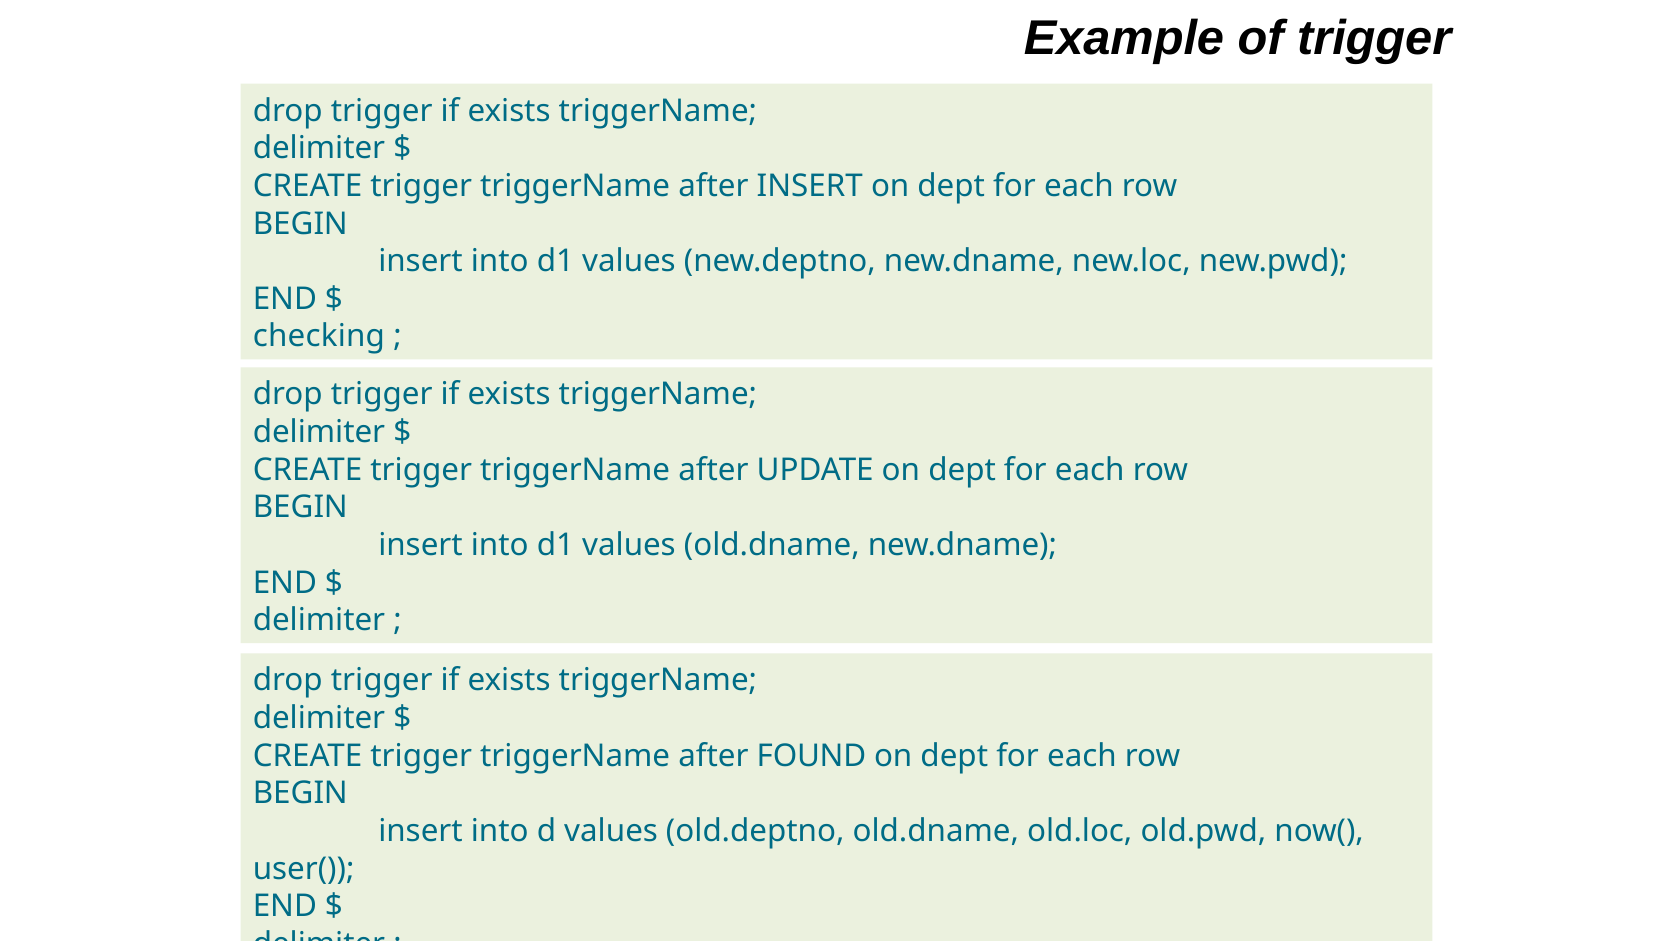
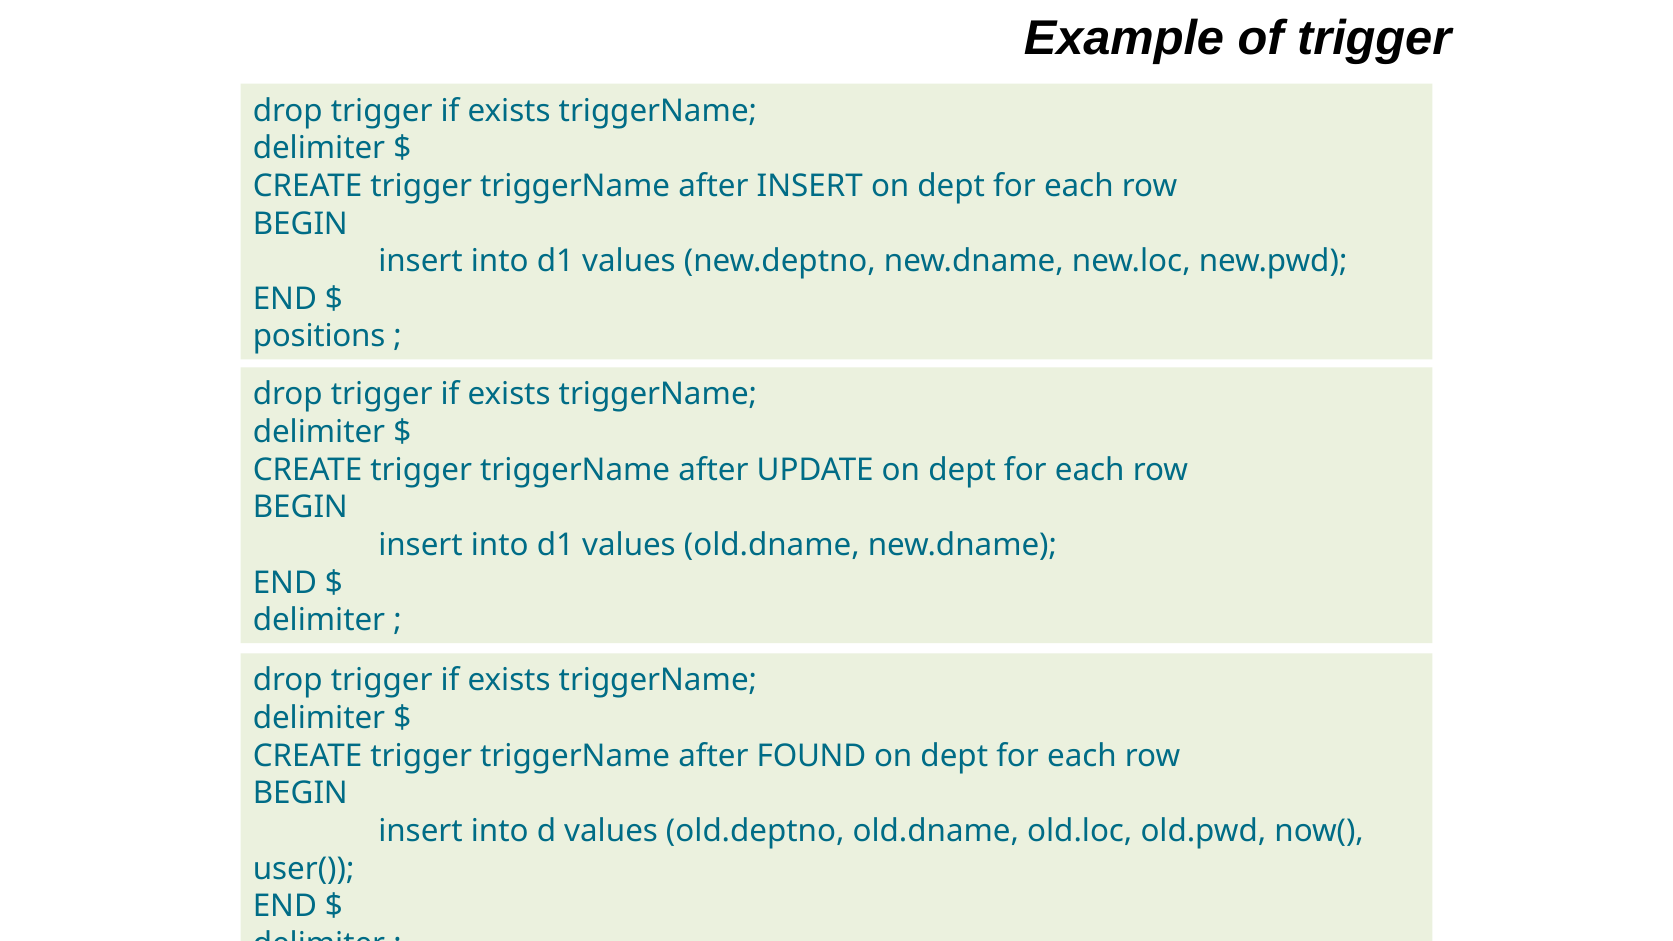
checking: checking -> positions (319, 337)
